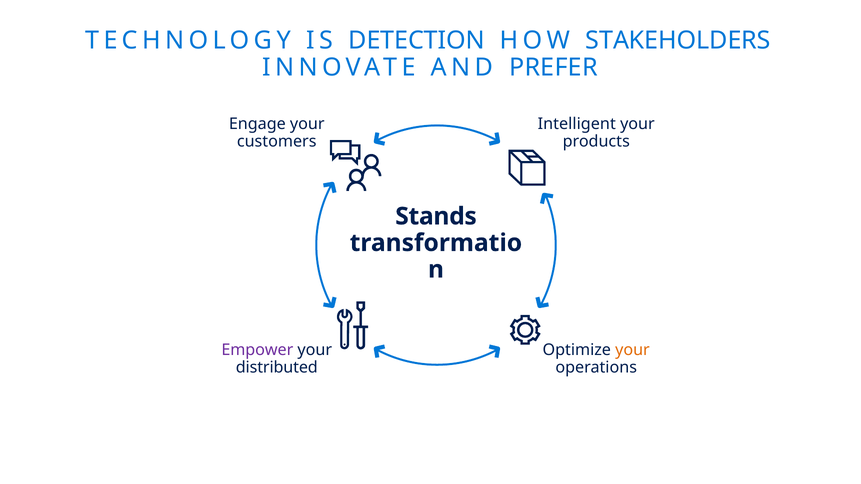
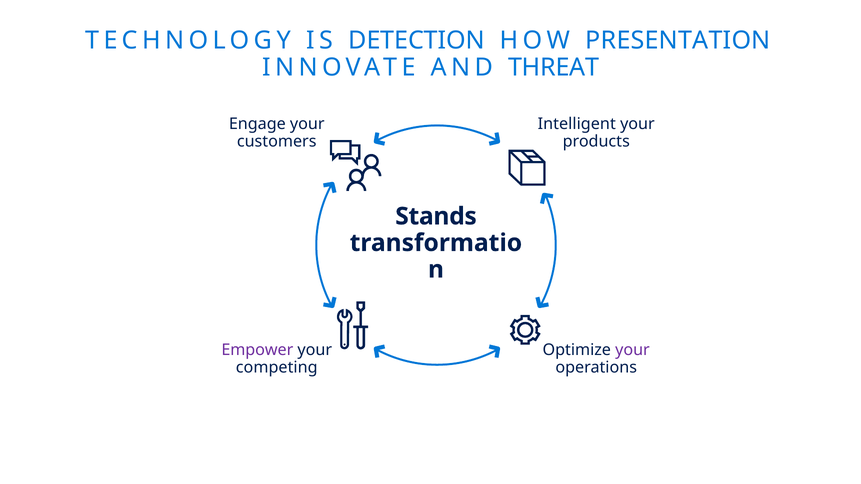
STAKEHOLDERS: STAKEHOLDERS -> PRESENTATION (678, 40)
PREFER: PREFER -> THREAT (554, 67)
your colour: orange -> purple (632, 350)
distributed: distributed -> competing (277, 368)
